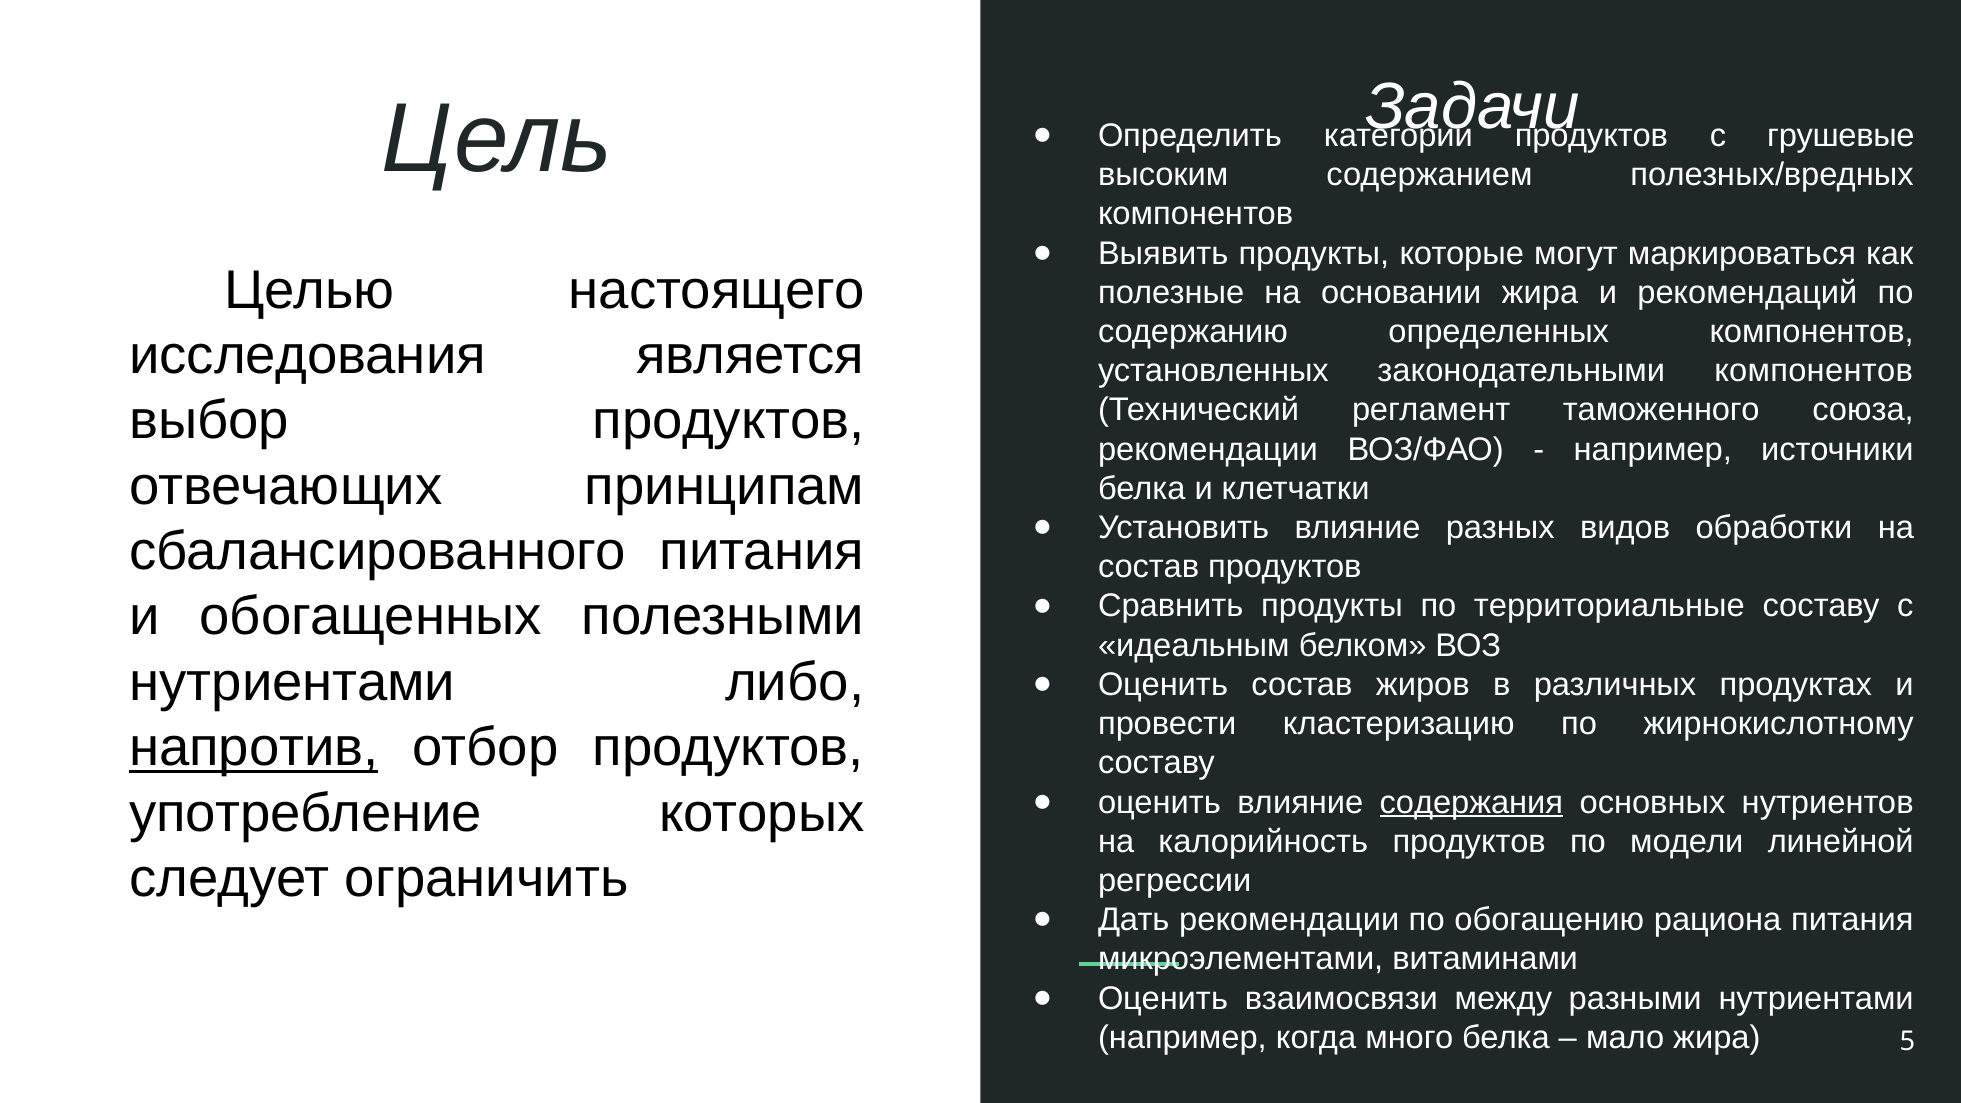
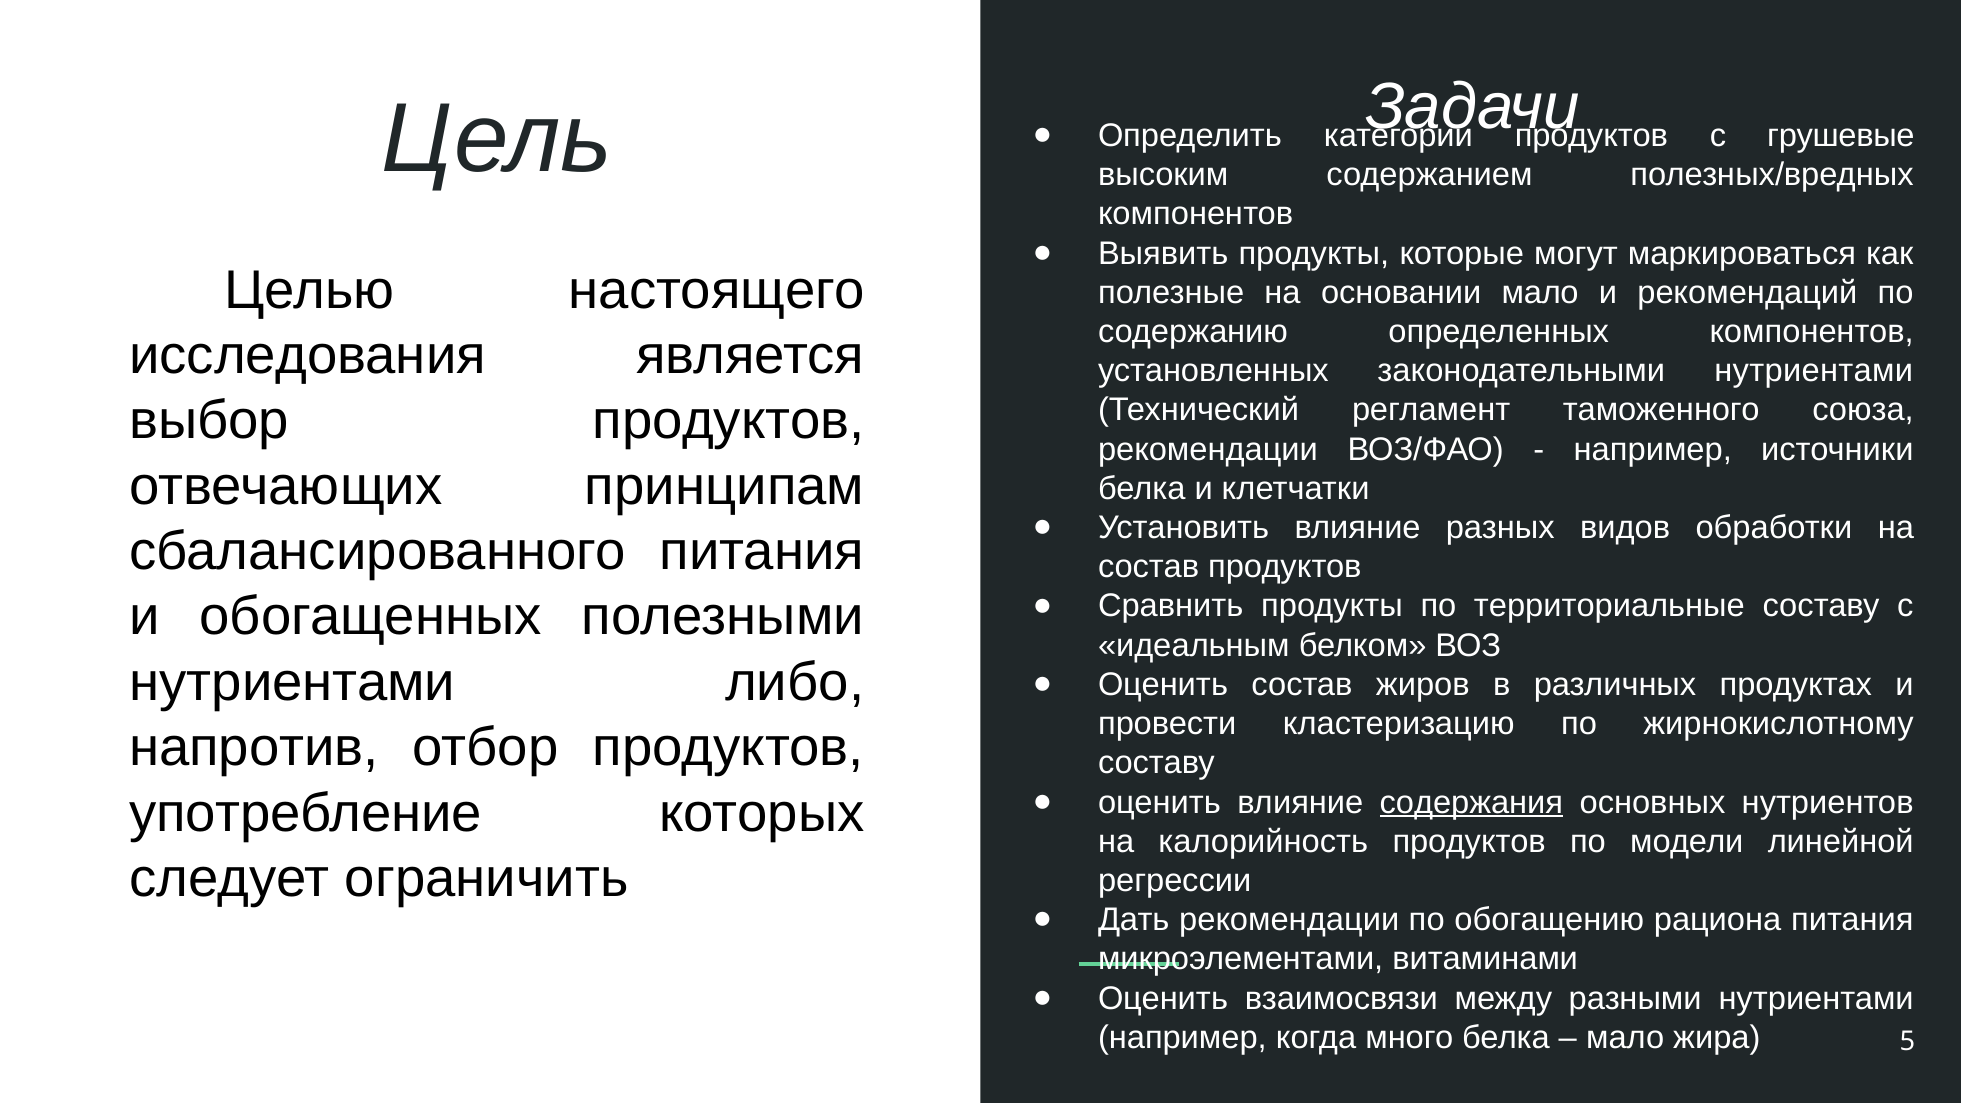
основании жира: жира -> мало (1540, 292)
законодательными компонентов: компонентов -> нутриентами (1814, 371)
напротив underline: present -> none (254, 748)
